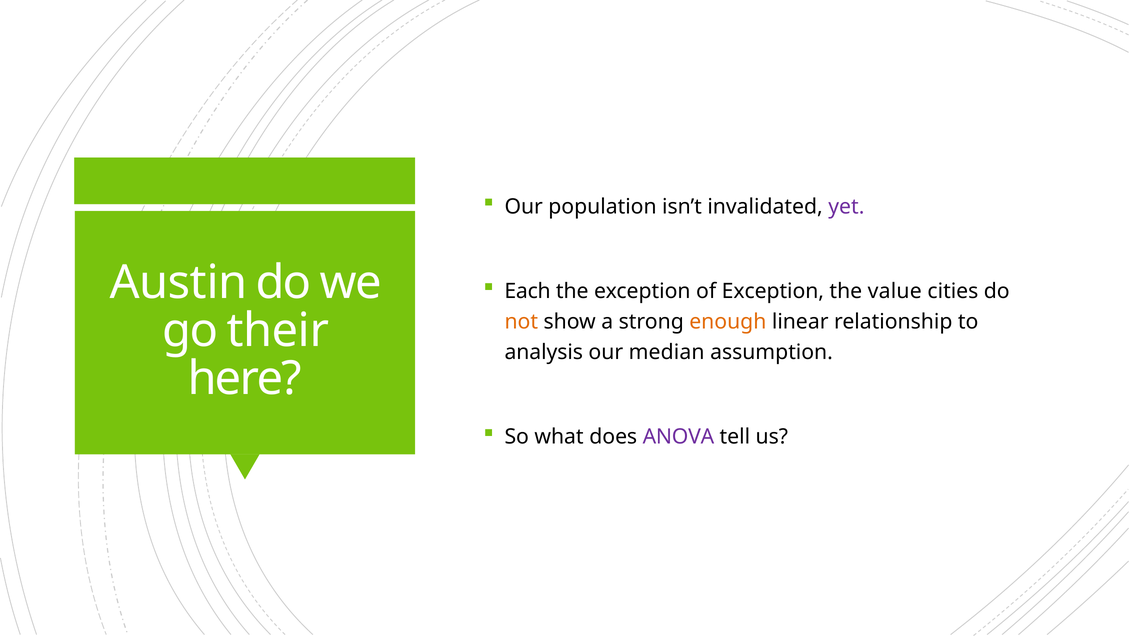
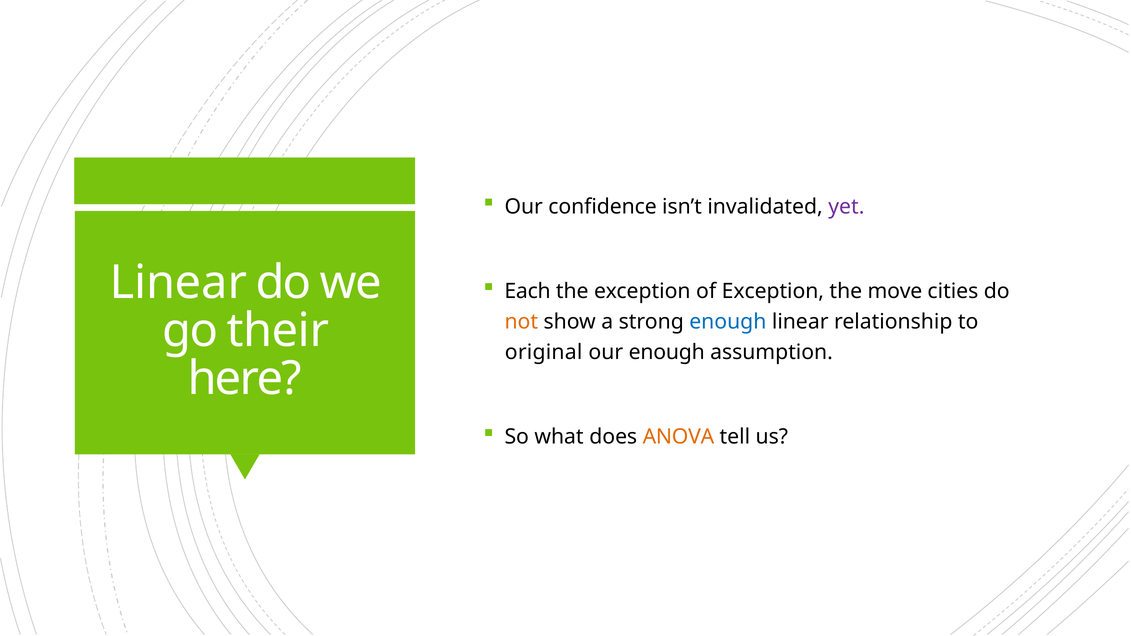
population: population -> confidence (603, 207)
Austin: Austin -> Linear (178, 283)
value: value -> move (895, 291)
enough colour: orange -> blue (728, 322)
analysis: analysis -> original (544, 352)
our median: median -> enough (667, 352)
ANOVA colour: purple -> orange (678, 437)
